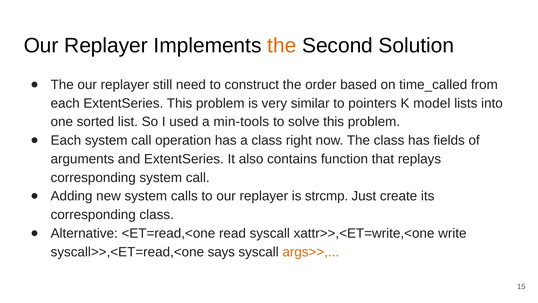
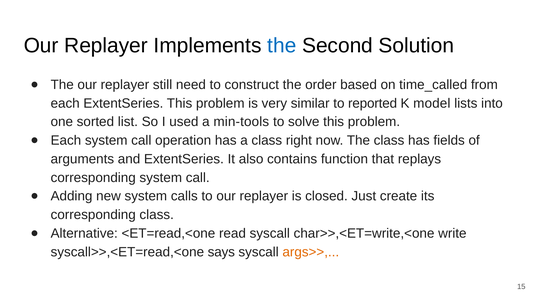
the colour: orange -> blue (282, 46)
pointers: pointers -> reported (373, 103)
strcmp: strcmp -> closed (326, 196)
xattr>>,<ET=write,<one: xattr>>,<ET=write,<one -> char>>,<ET=write,<one (364, 233)
